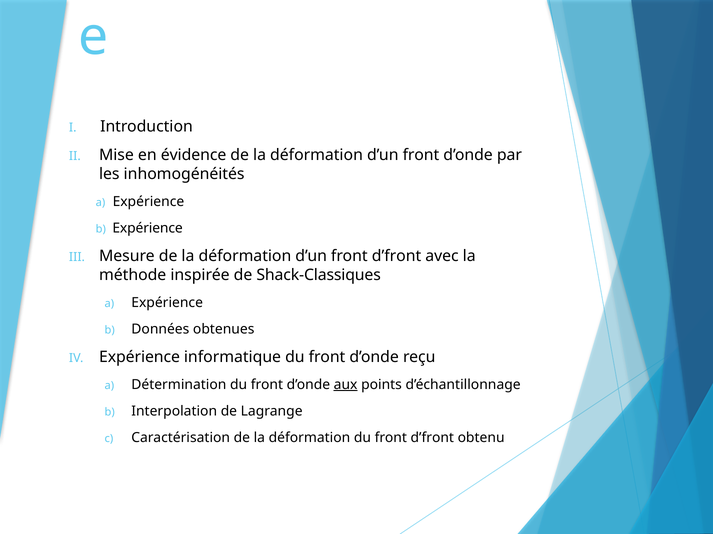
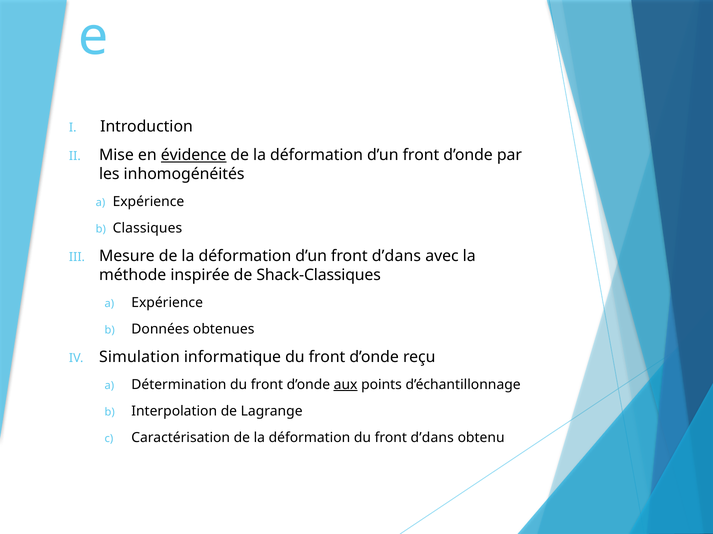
évidence underline: none -> present (194, 155)
Expérience: Expérience -> Classiques (147, 229)
d’un front d’front: d’front -> d’dans (396, 256)
Expérience: Expérience -> Simulation (139, 358)
du front d’front: d’front -> d’dans (432, 438)
